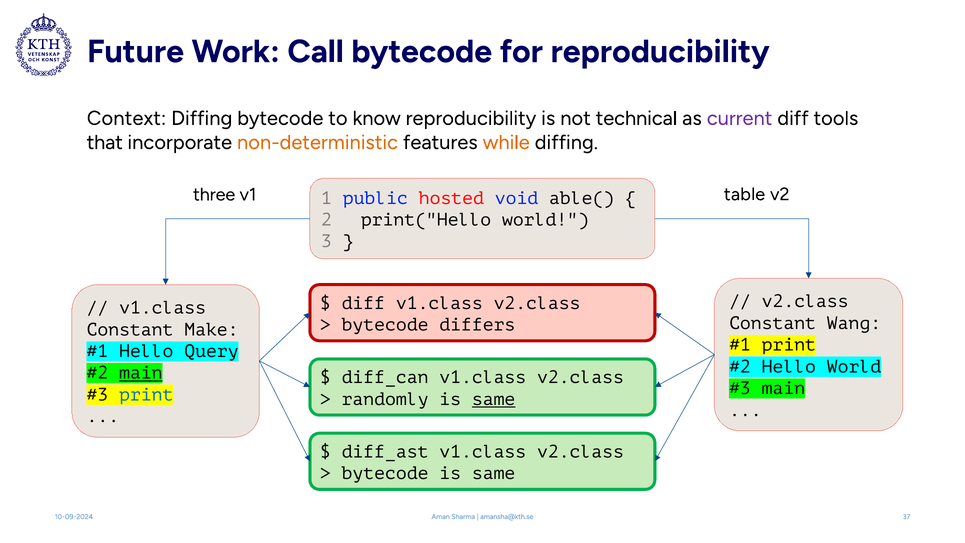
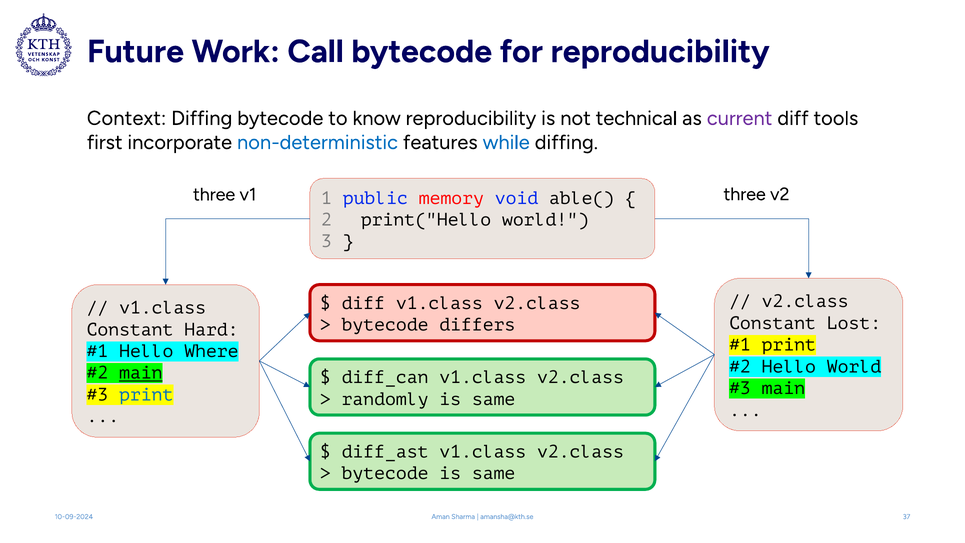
that: that -> first (105, 142)
non-deterministic colour: orange -> blue (317, 142)
while colour: orange -> blue (506, 142)
v1 table: table -> three (745, 194)
hosted: hosted -> memory (451, 198)
Wang: Wang -> Lost (854, 323)
Make: Make -> Hard (211, 329)
Query: Query -> Where (211, 351)
same underline: present -> none (494, 399)
